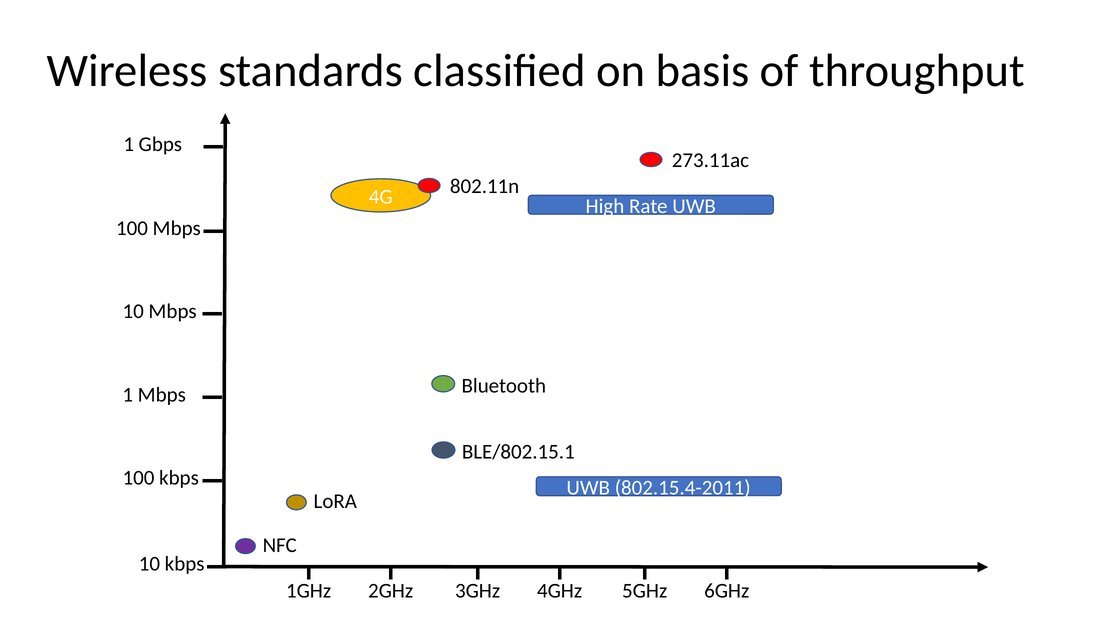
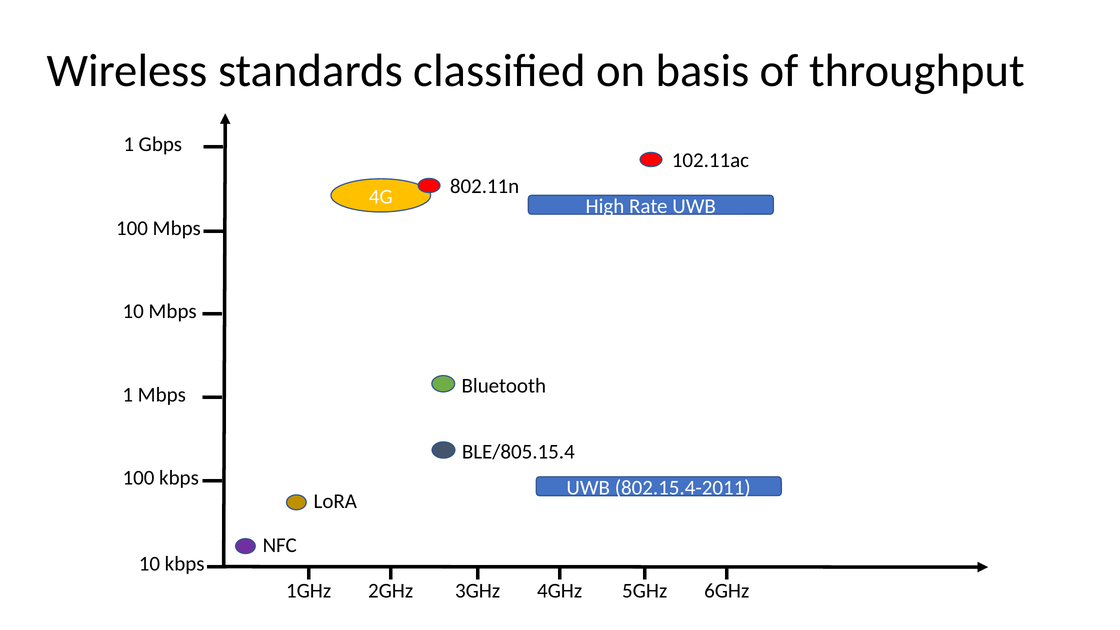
273.11ac: 273.11ac -> 102.11ac (710, 160)
BLE/802.15.1: BLE/802.15.1 -> BLE/805.15.4 (518, 452)
